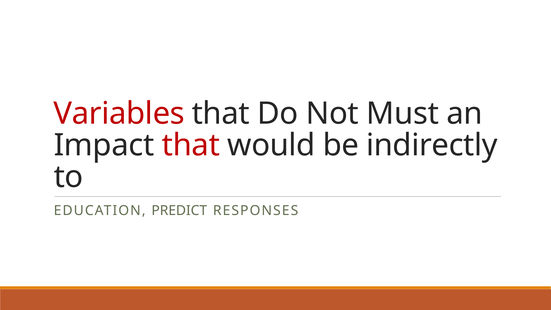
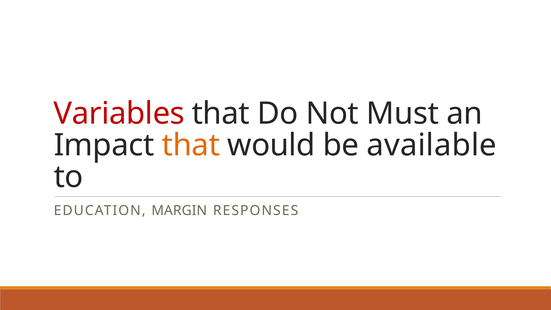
that colour: red -> orange (191, 145)
indirectly: indirectly -> available (432, 145)
PREDICT: PREDICT -> MARGIN (179, 211)
